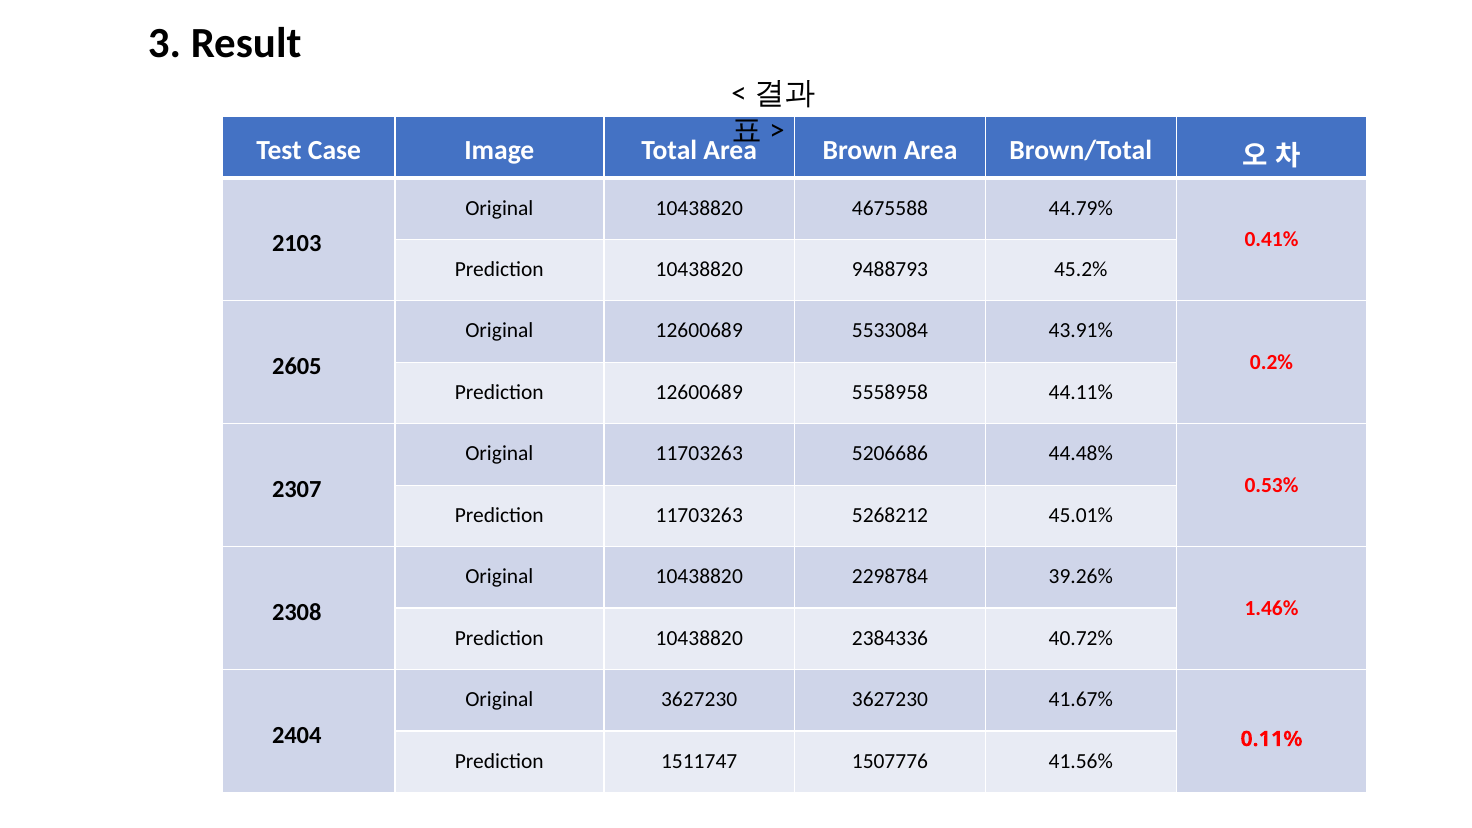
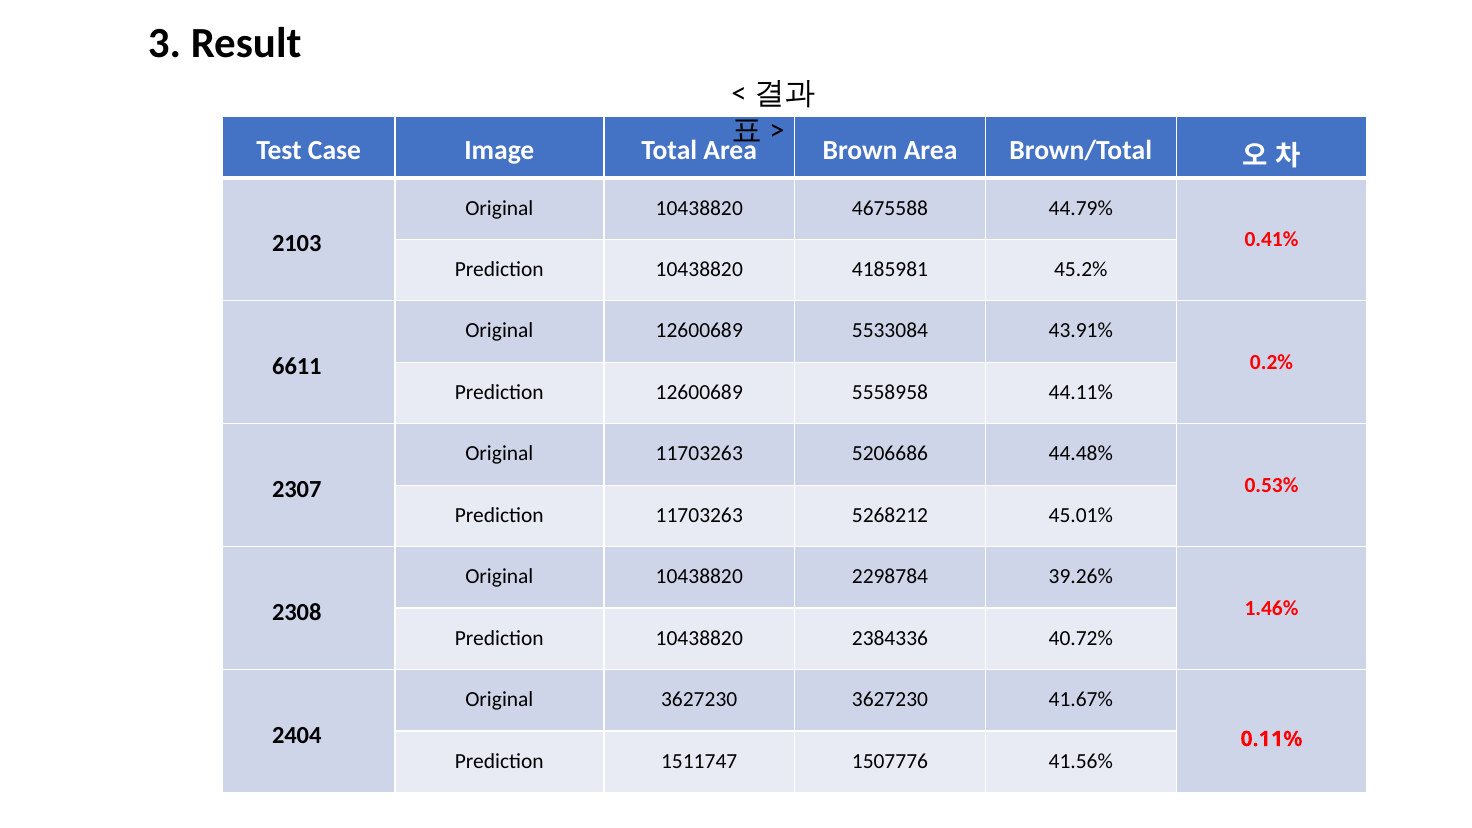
9488793: 9488793 -> 4185981 (890, 269)
2605: 2605 -> 6611 (297, 367)
